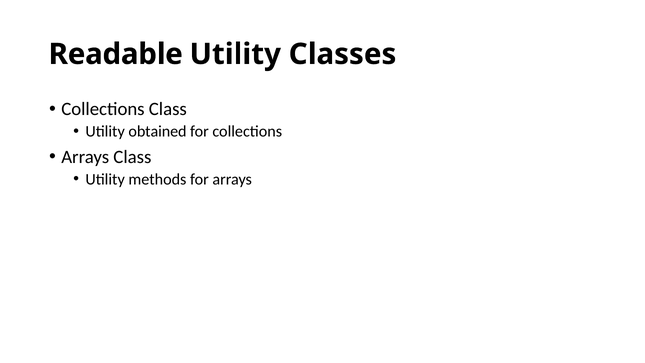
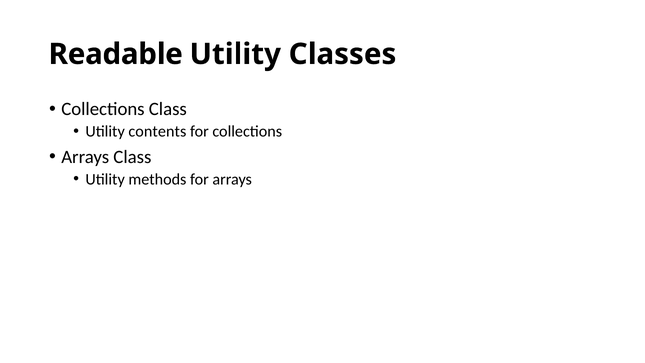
obtained: obtained -> contents (157, 131)
